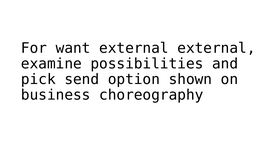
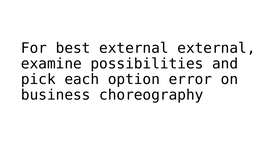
want: want -> best (73, 48)
send: send -> each (82, 79)
shown: shown -> error (190, 79)
